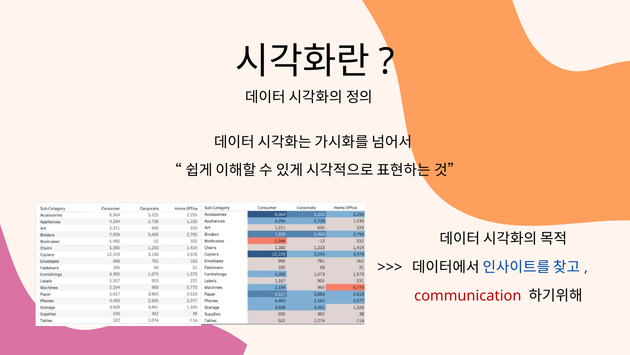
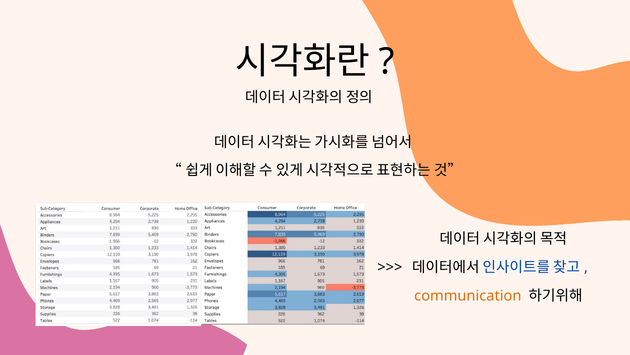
communication colour: red -> orange (468, 295)
